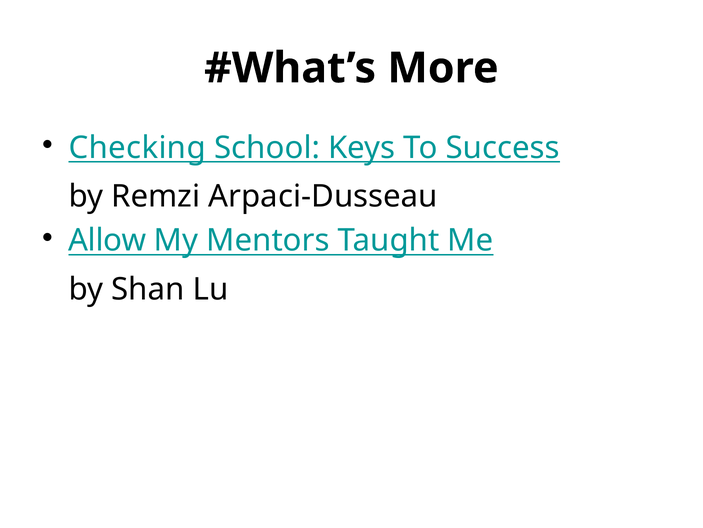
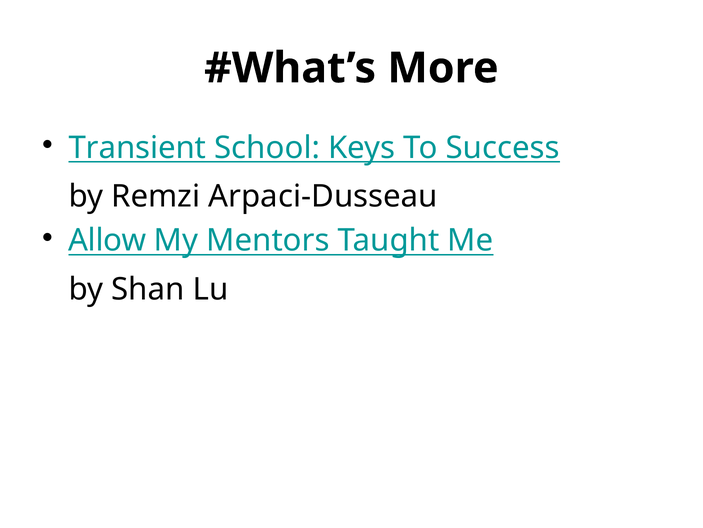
Checking: Checking -> Transient (137, 147)
